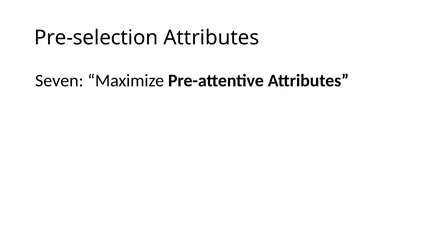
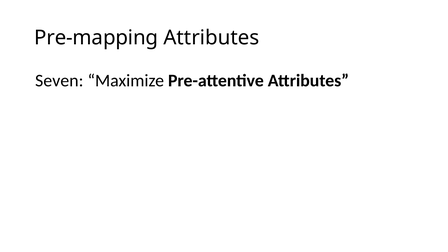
Pre-selection: Pre-selection -> Pre-mapping (96, 38)
